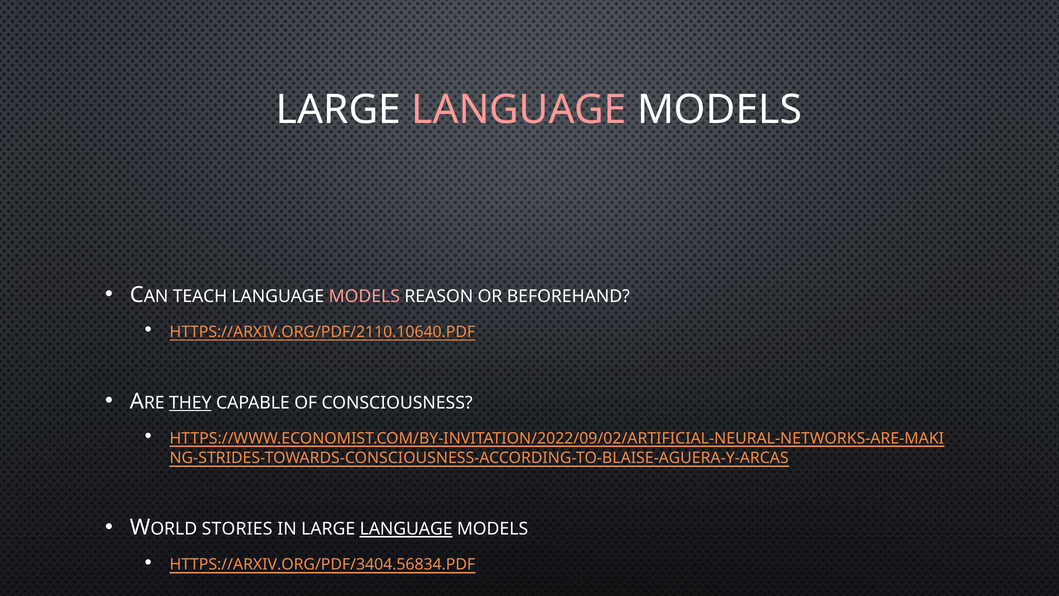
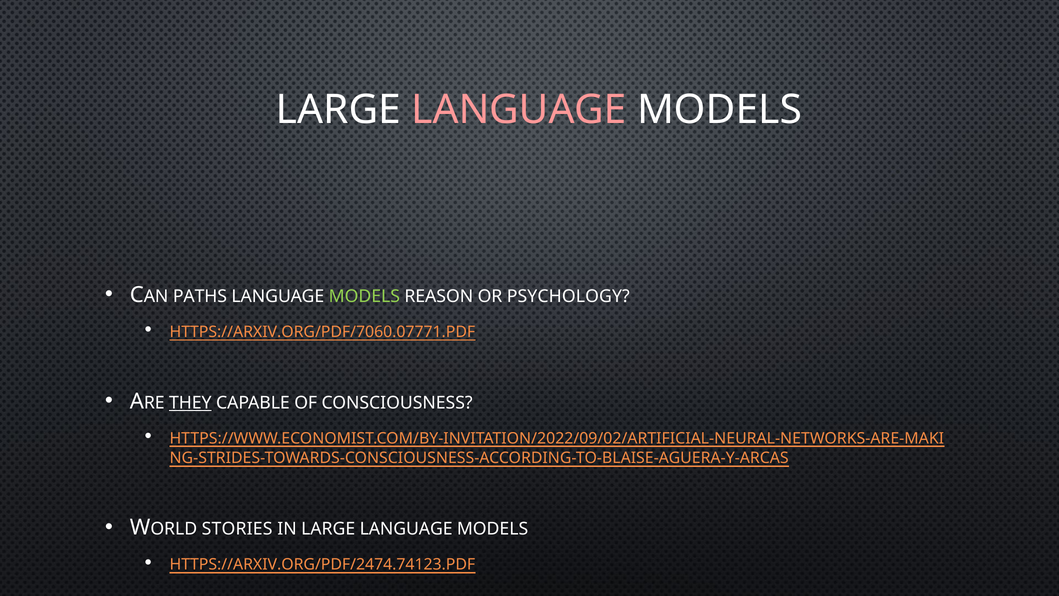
TEACH: TEACH -> PATHS (200, 296)
MODELS colour: pink -> light green (364, 296)
BEFOREHAND: BEFOREHAND -> PSYCHOLOGY (568, 296)
HTTPS://ARXIV.ORG/PDF/2110.10640.PDF: HTTPS://ARXIV.ORG/PDF/2110.10640.PDF -> HTTPS://ARXIV.ORG/PDF/7060.07771.PDF (322, 332)
LANGUAGE underline: present -> none (406, 529)
HTTPS://ARXIV.ORG/PDF/3404.56834.PDF: HTTPS://ARXIV.ORG/PDF/3404.56834.PDF -> HTTPS://ARXIV.ORG/PDF/2474.74123.PDF (322, 564)
